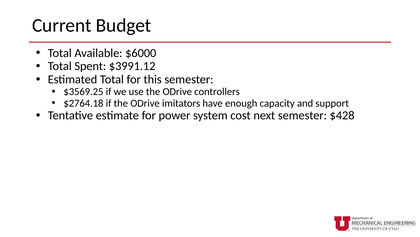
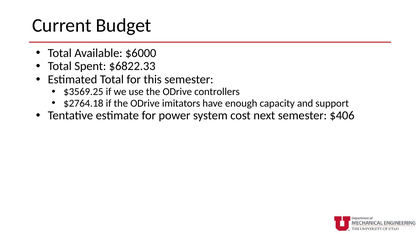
$3991.12: $3991.12 -> $6822.33 (132, 66)
$428: $428 -> $406 (342, 115)
